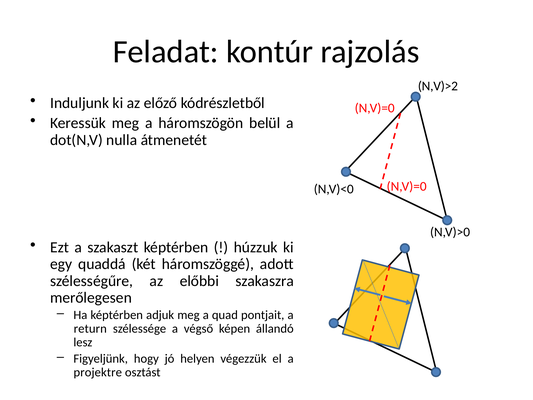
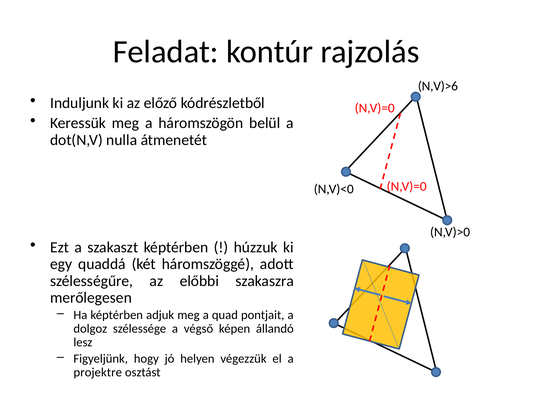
N,V)>2: N,V)>2 -> N,V)>6 (438, 86)
return: return -> dolgoz (90, 329)
